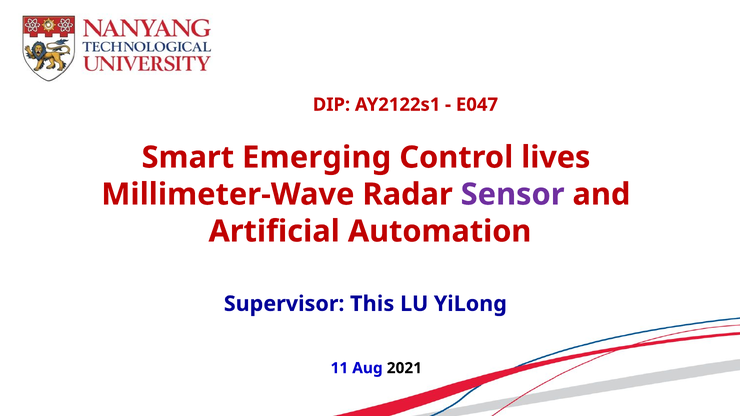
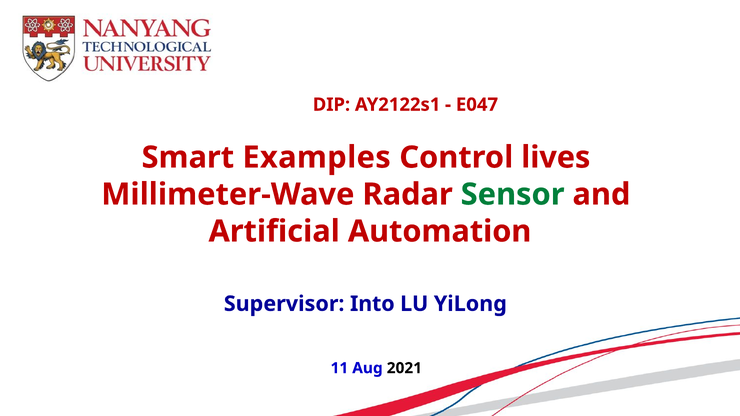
Emerging: Emerging -> Examples (317, 158)
Sensor colour: purple -> green (513, 195)
This: This -> Into (372, 304)
